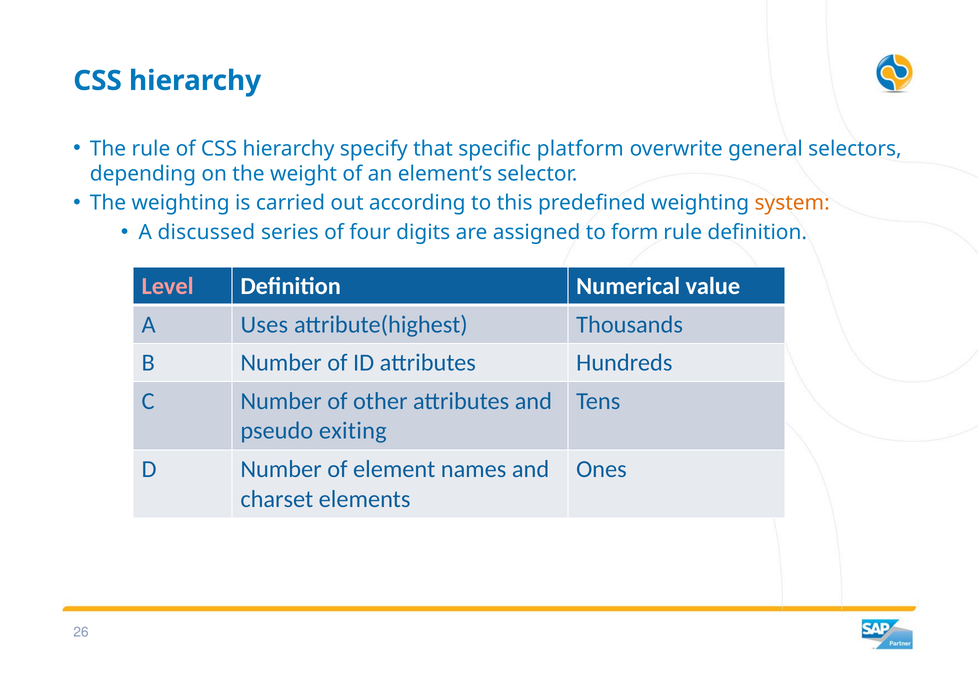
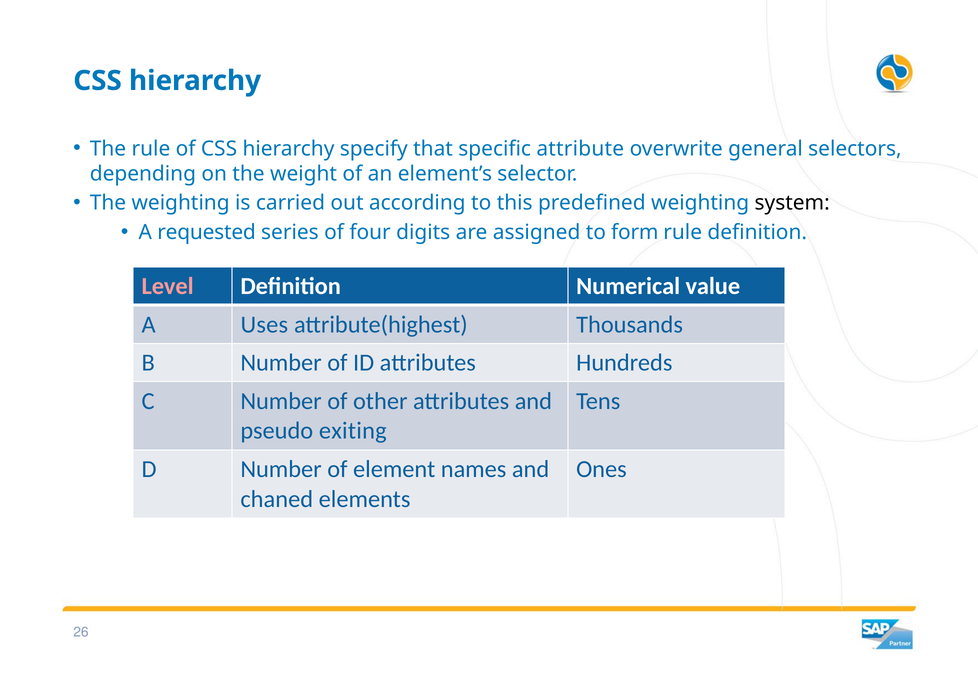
platform: platform -> attribute (580, 149)
system colour: orange -> black (792, 203)
discussed: discussed -> requested (207, 232)
charset: charset -> chaned (277, 499)
